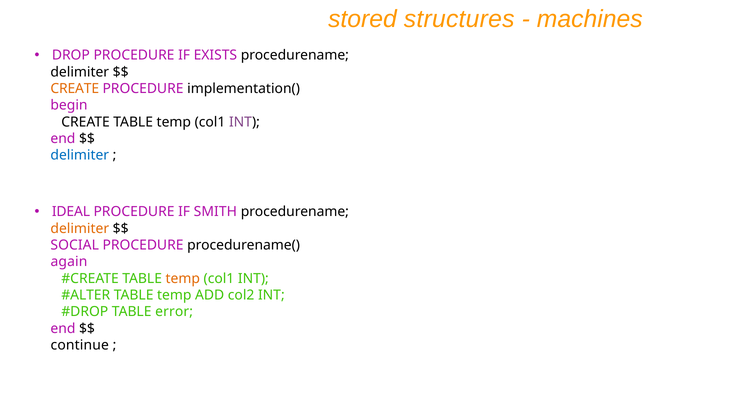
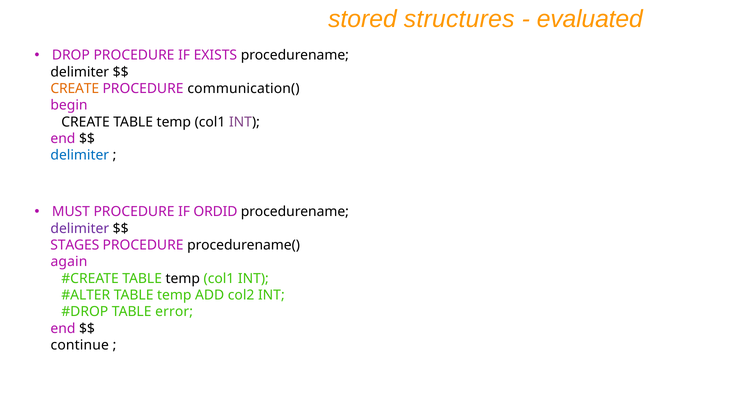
machines: machines -> evaluated (590, 19)
implementation(: implementation( -> communication( (243, 89)
IDEAL: IDEAL -> MUST (71, 212)
SMITH: SMITH -> ORDID (215, 212)
delimiter colour: orange -> purple (80, 228)
SOCIAL: SOCIAL -> STAGES (75, 245)
temp colour: orange -> black (183, 278)
